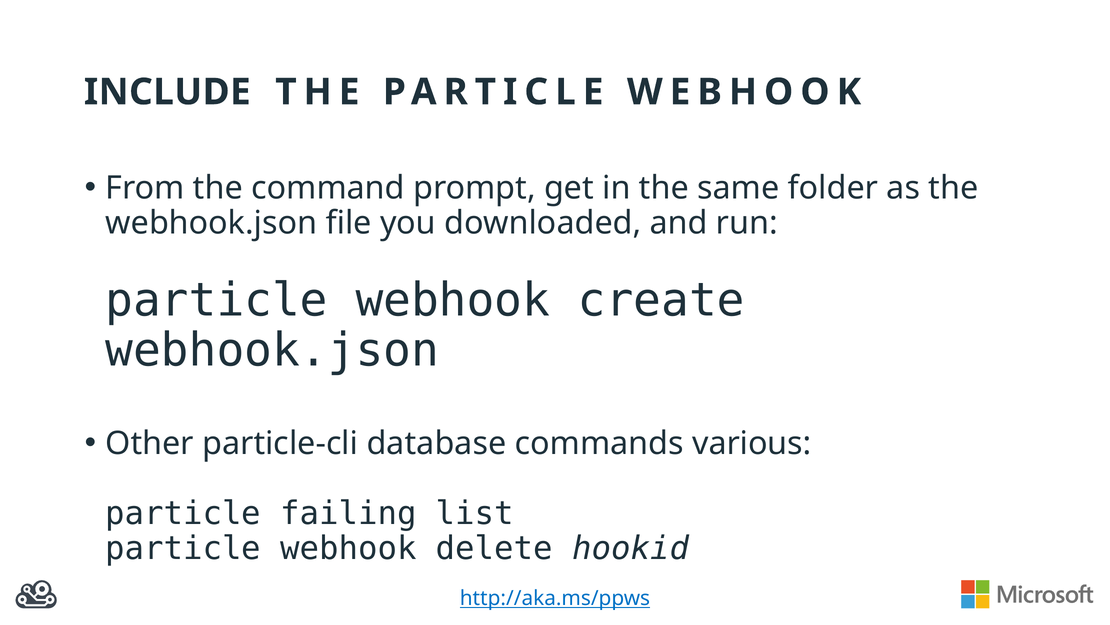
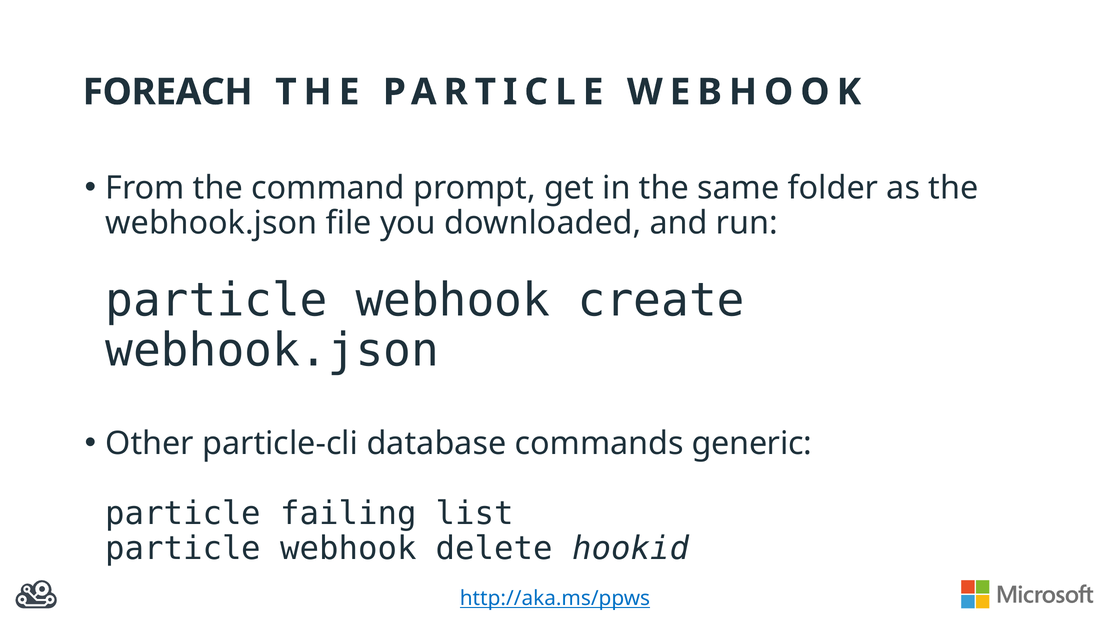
INCLUDE: INCLUDE -> FOREACH (168, 92)
various: various -> generic (752, 443)
